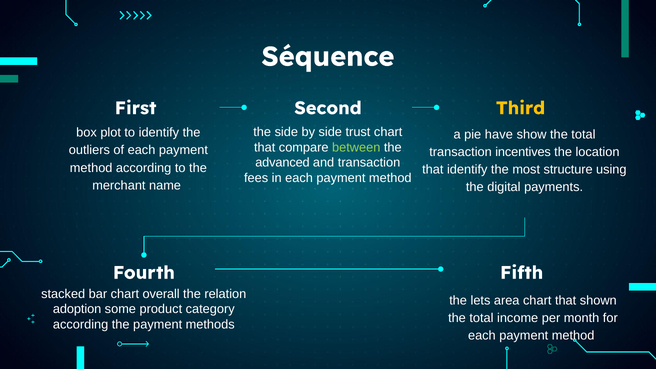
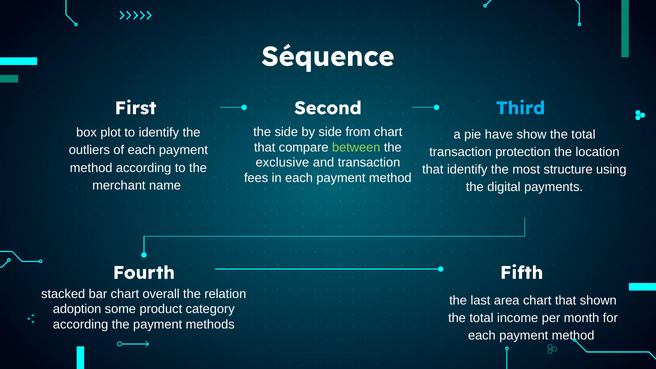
Third colour: yellow -> light blue (520, 108)
trust: trust -> from (358, 132)
incentives: incentives -> protection (523, 152)
advanced: advanced -> exclusive (282, 163)
lets: lets -> last (480, 301)
